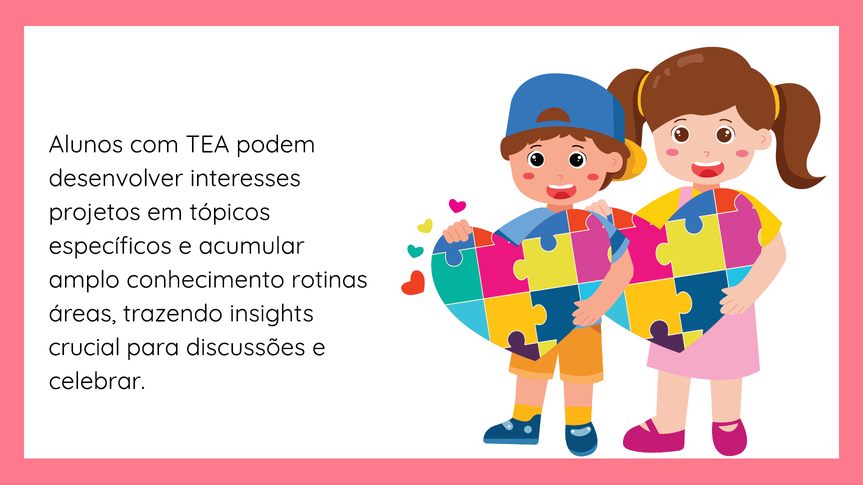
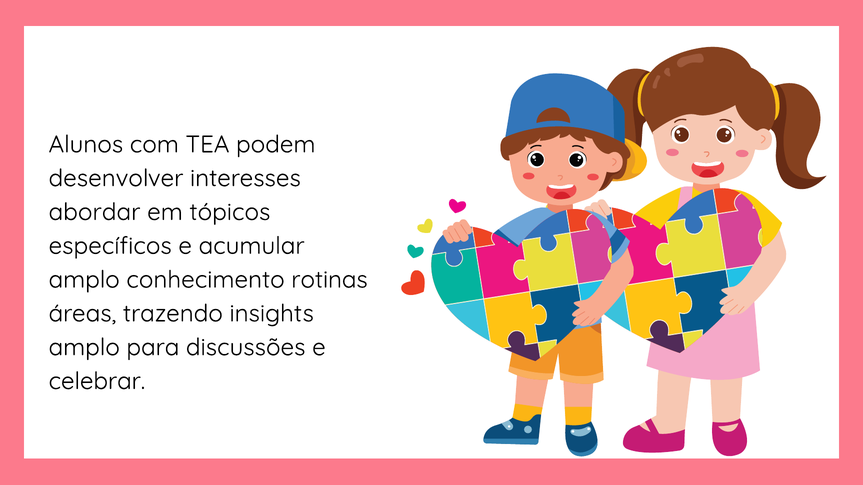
projetos: projetos -> abordar (95, 212)
crucial: crucial -> amplo (84, 348)
